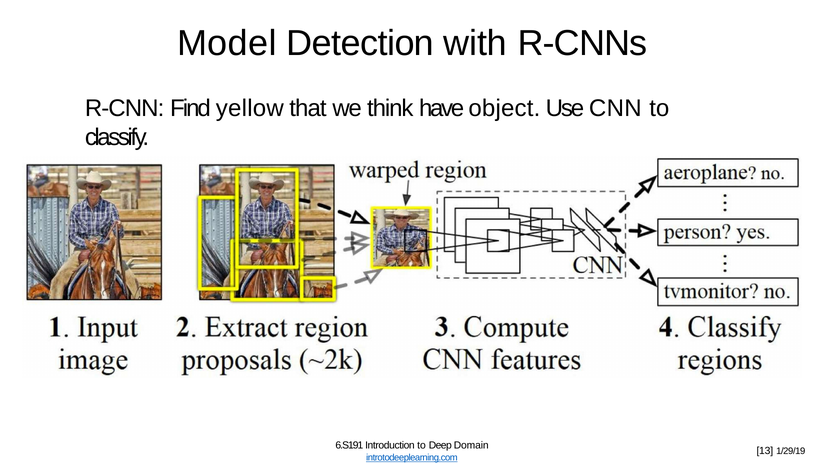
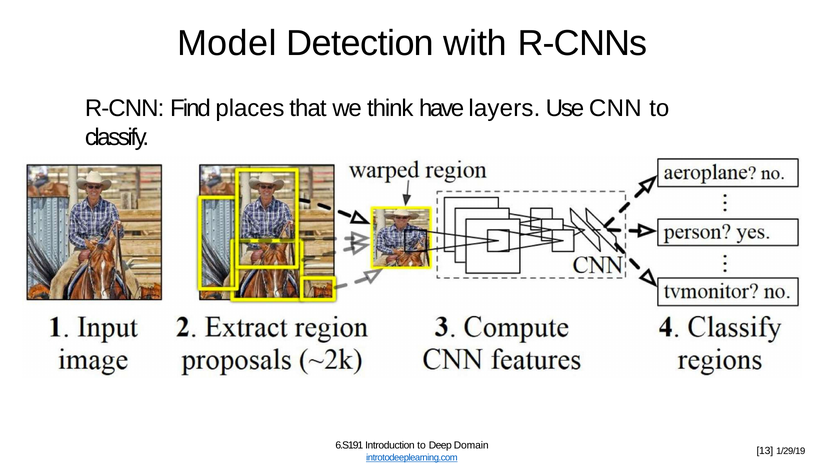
yellow: yellow -> places (250, 108)
object: object -> layers (504, 108)
